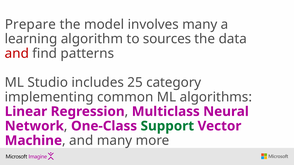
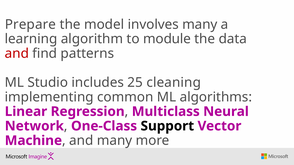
sources: sources -> module (167, 39)
category: category -> cleaning (174, 83)
Support colour: green -> black (167, 126)
